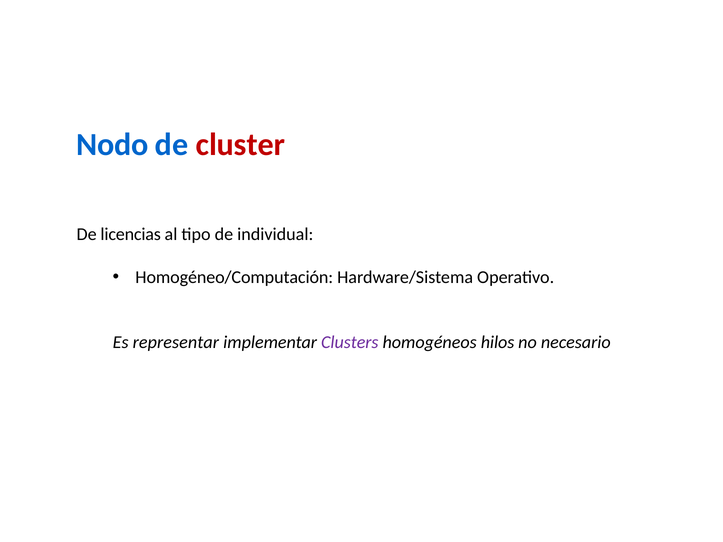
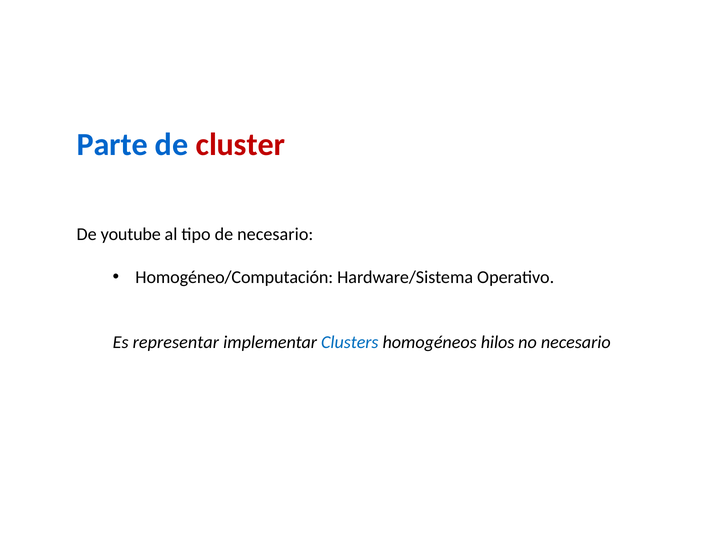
Nodo: Nodo -> Parte (112, 145)
licencias: licencias -> youtube (131, 234)
de individual: individual -> necesario (275, 234)
Clusters colour: purple -> blue (350, 343)
